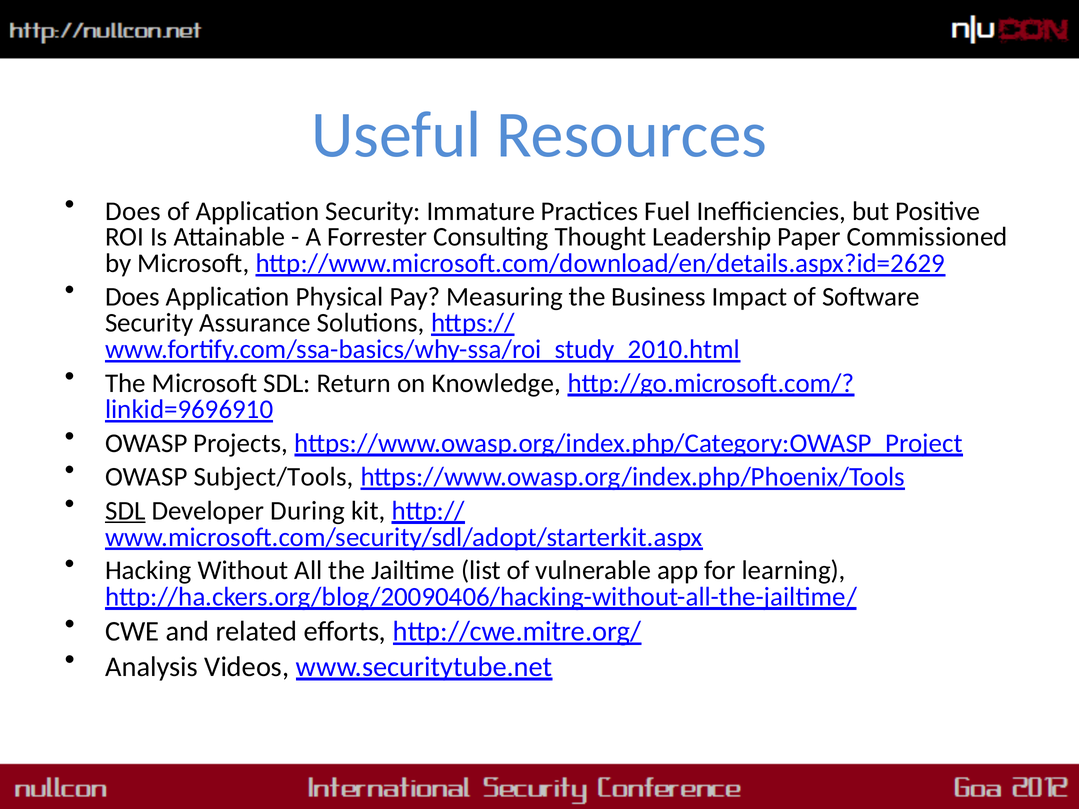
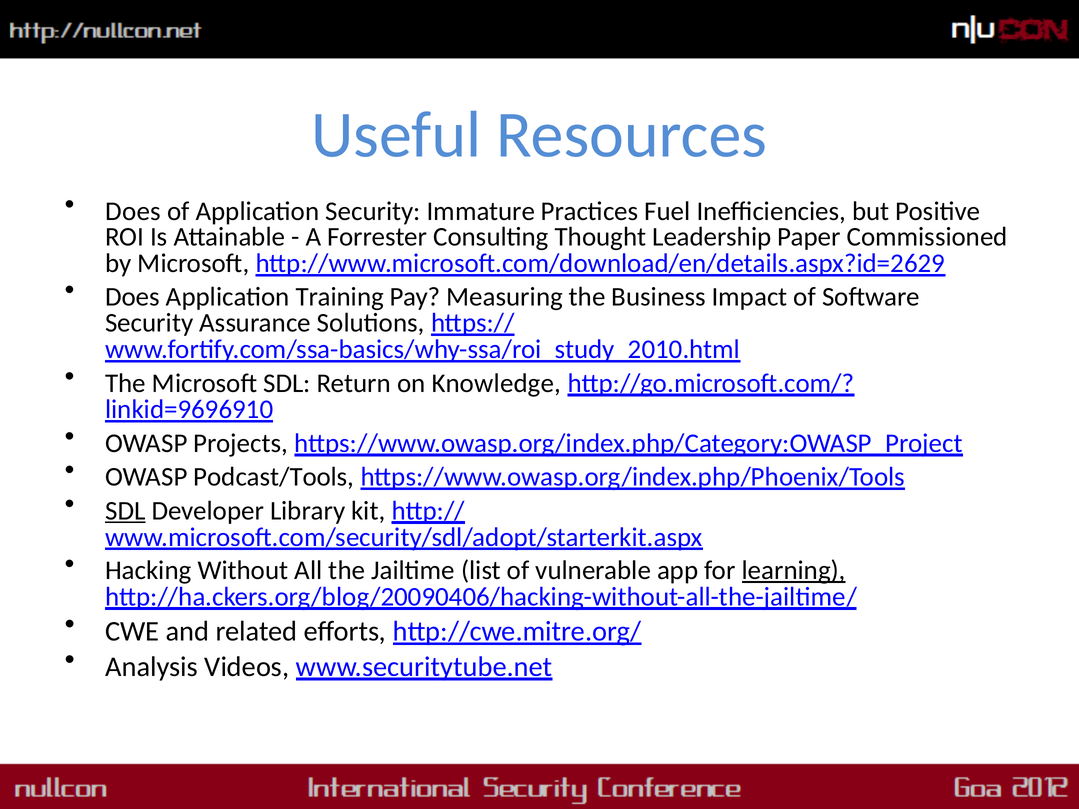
Physical: Physical -> Training (340, 297)
Subject/Tools: Subject/Tools -> Podcast/Tools (274, 477)
During: During -> Library (308, 511)
learning underline: none -> present (794, 571)
